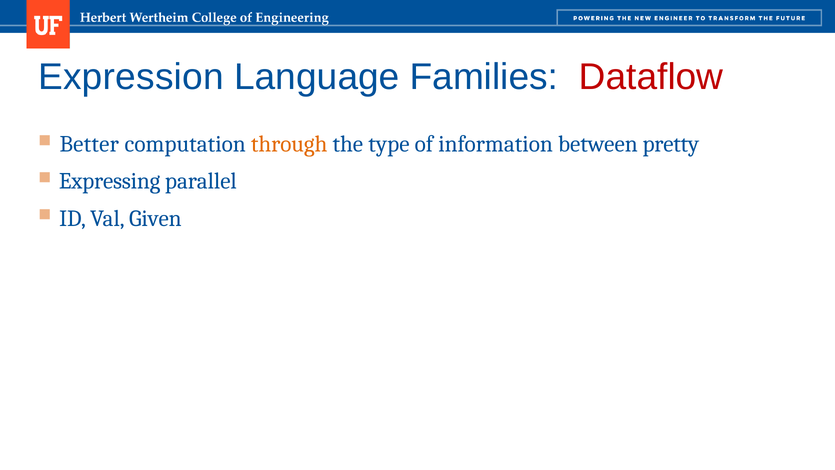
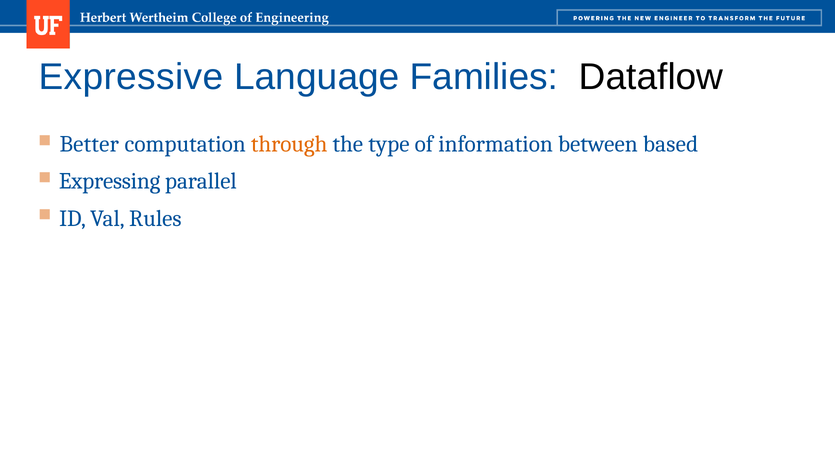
Expression: Expression -> Expressive (131, 77)
Dataflow colour: red -> black (651, 77)
pretty: pretty -> based (671, 144)
Given: Given -> Rules (155, 218)
